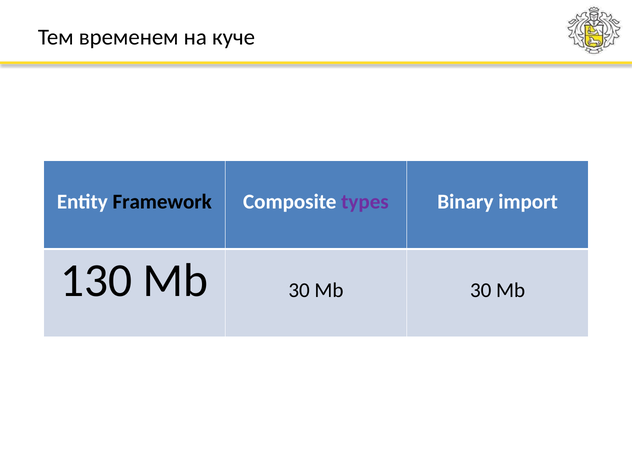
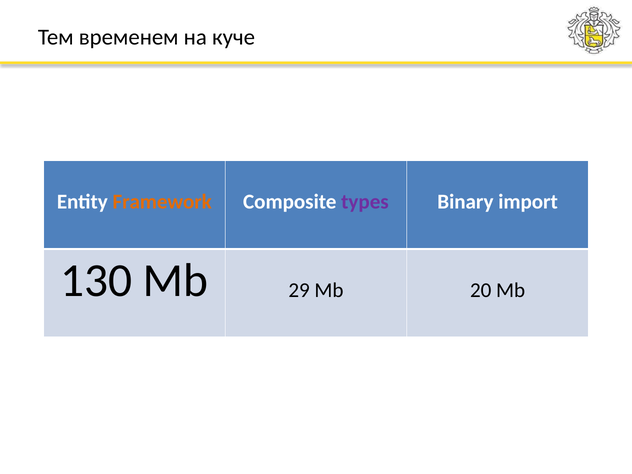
Framework colour: black -> orange (162, 202)
130 Mb 30: 30 -> 29 (299, 290)
30: 30 -> 20 (481, 290)
